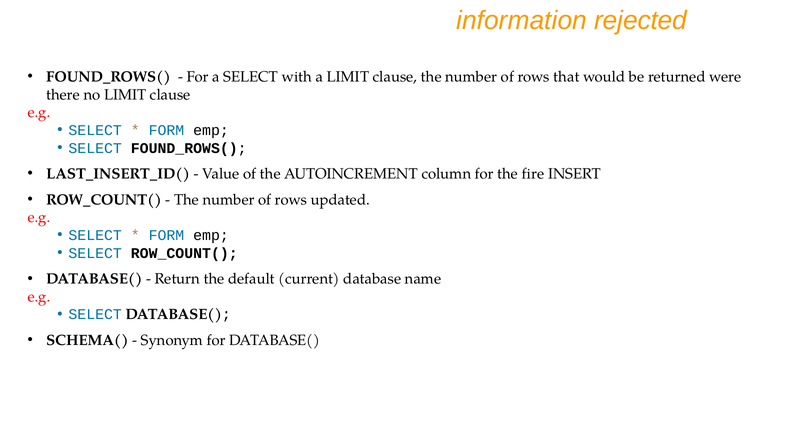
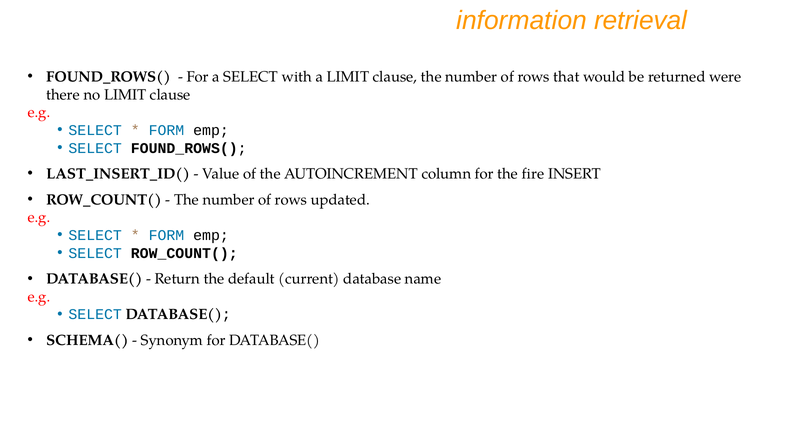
rejected: rejected -> retrieval (641, 21)
